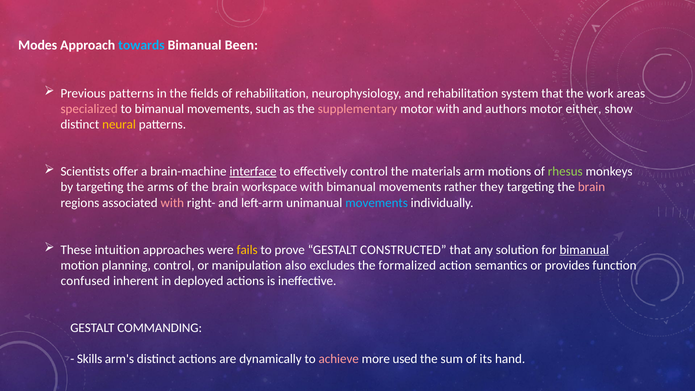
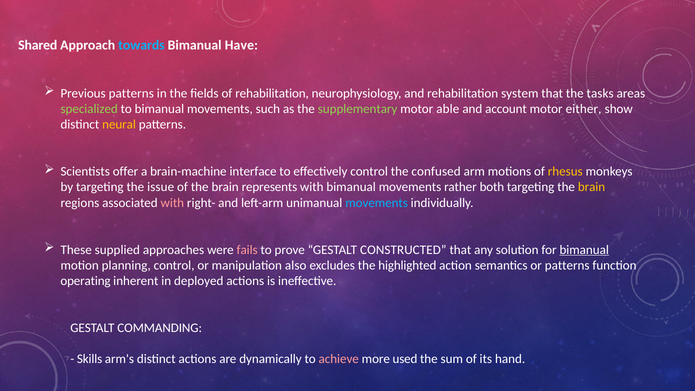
Modes: Modes -> Shared (38, 45)
Been: Been -> Have (241, 45)
work: work -> tasks (600, 93)
specialized colour: pink -> light green (89, 109)
supplementary colour: pink -> light green (358, 109)
motor with: with -> able (448, 109)
authors: authors -> account (506, 109)
interface underline: present -> none (253, 171)
materials: materials -> confused (436, 171)
rhesus colour: light green -> yellow (565, 171)
arms: arms -> issue (161, 187)
workspace: workspace -> represents (269, 187)
they: they -> both (492, 187)
brain colour: pink -> yellow (592, 187)
intuition: intuition -> supplied (117, 250)
fails colour: yellow -> pink (247, 250)
formalized: formalized -> highlighted (407, 265)
or provides: provides -> patterns (567, 265)
confused: confused -> operating (86, 281)
